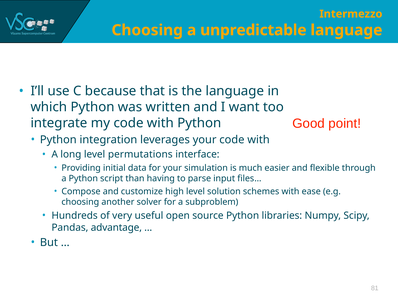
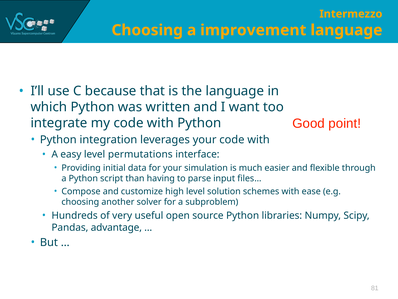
unpredictable: unpredictable -> improvement (253, 30)
long: long -> easy (71, 154)
